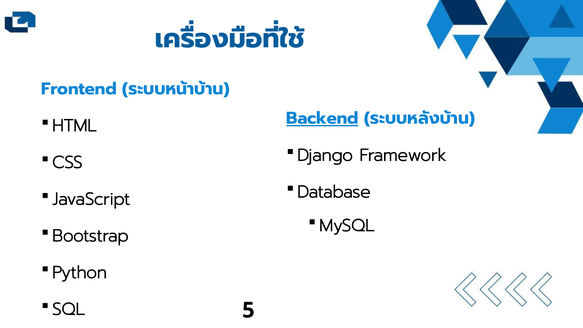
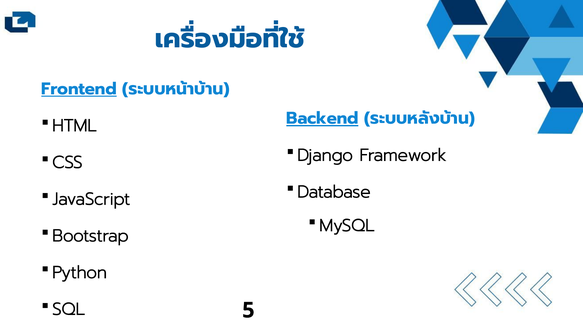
Frontend underline: none -> present (79, 89)
